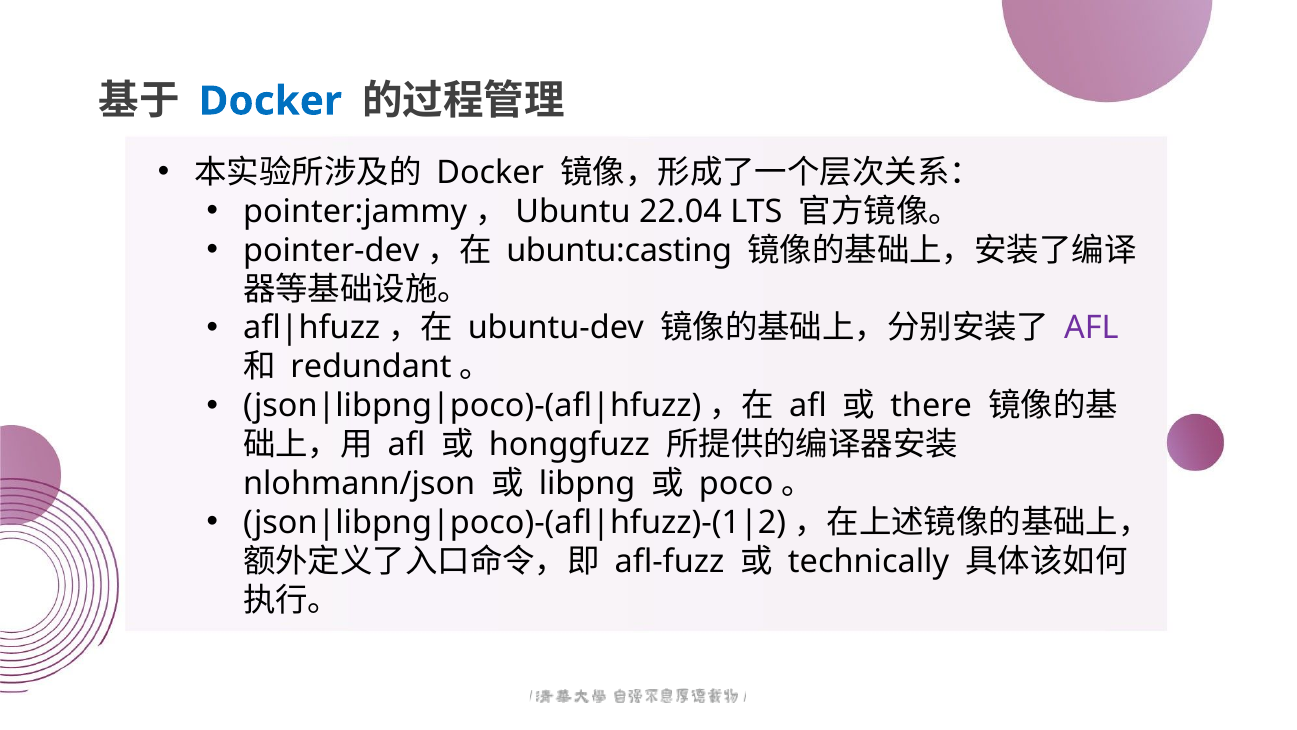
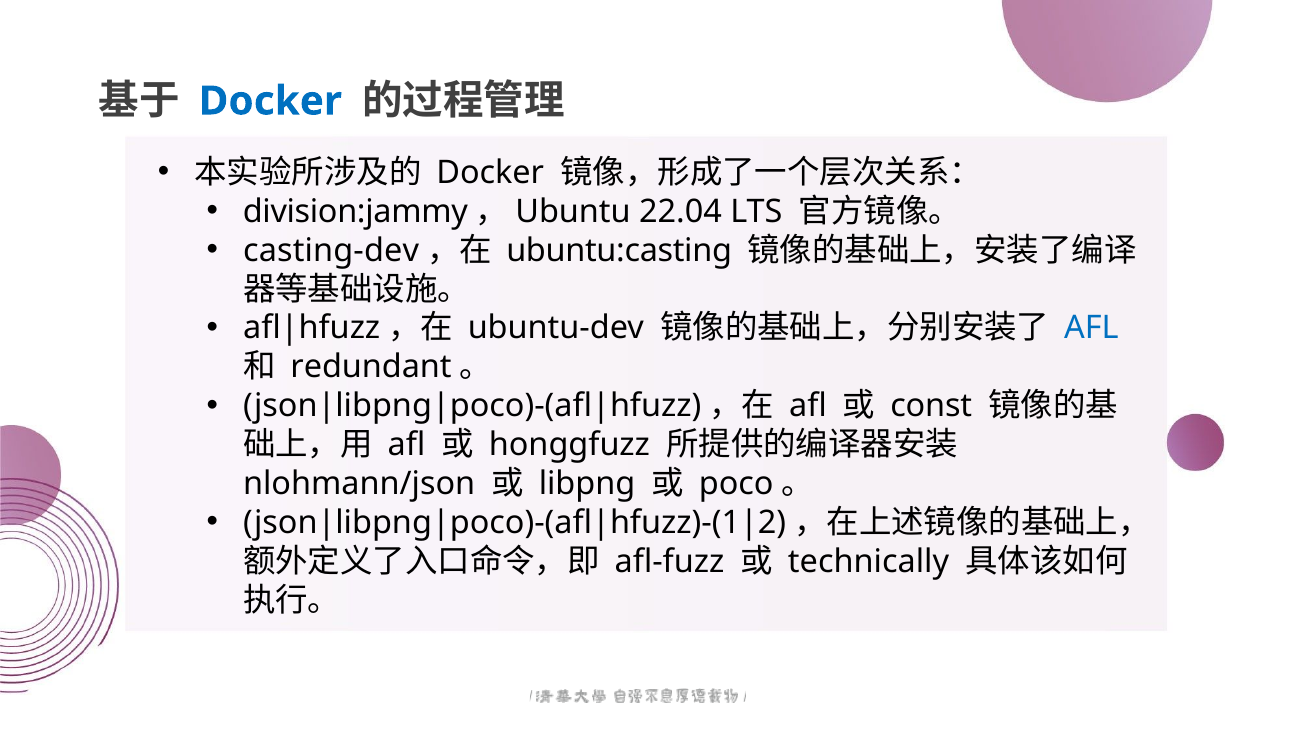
pointer:jammy: pointer:jammy -> division:jammy (355, 211)
pointer-dev: pointer-dev -> casting-dev (331, 250)
AFL colour: purple -> blue (1091, 328)
there: there -> const (931, 406)
